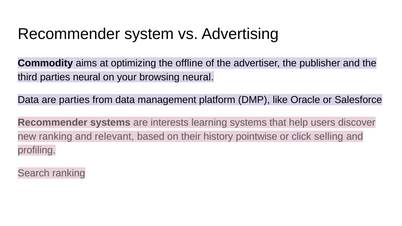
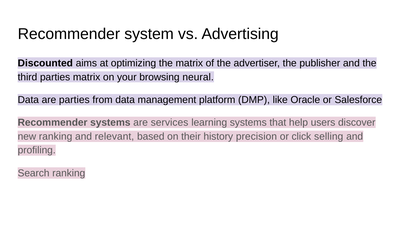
Commodity: Commodity -> Discounted (45, 63)
the offline: offline -> matrix (189, 63)
parties neural: neural -> matrix (87, 77)
interests: interests -> services (170, 123)
pointwise: pointwise -> precision (256, 137)
